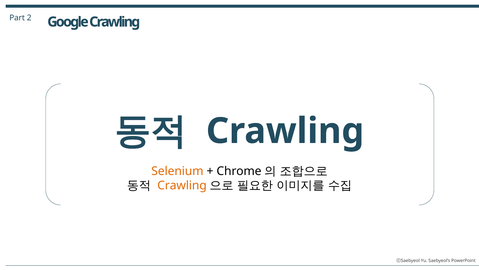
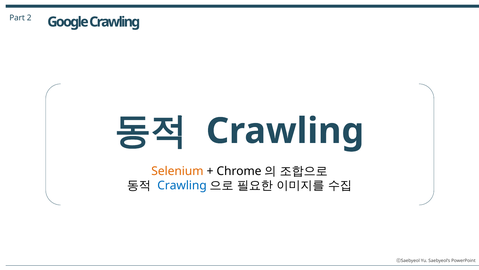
Crawling colour: orange -> blue (182, 185)
